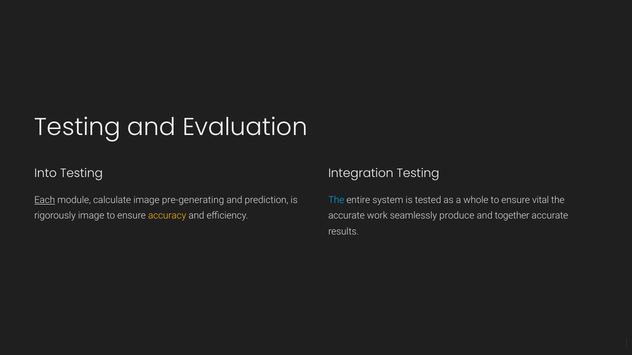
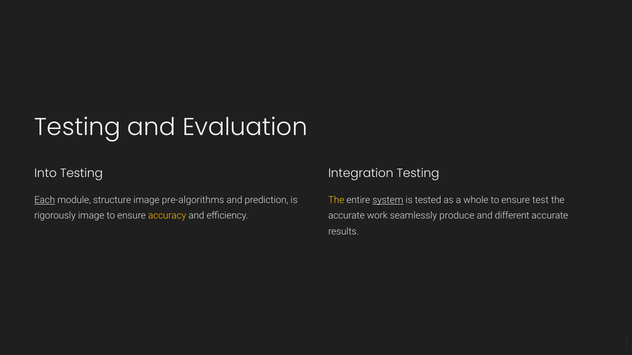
calculate: calculate -> structure (112, 200)
pre-generating: pre-generating -> pre-algorithms (193, 200)
The colour: light blue -> yellow (336, 200)
system underline: none -> present (388, 200)
vital: vital -> test (541, 200)
together: together -> different (512, 216)
